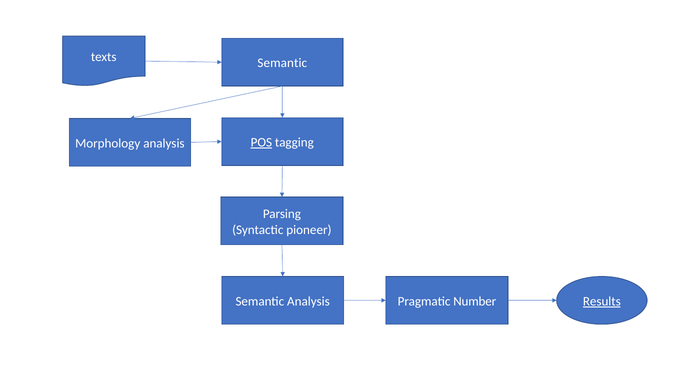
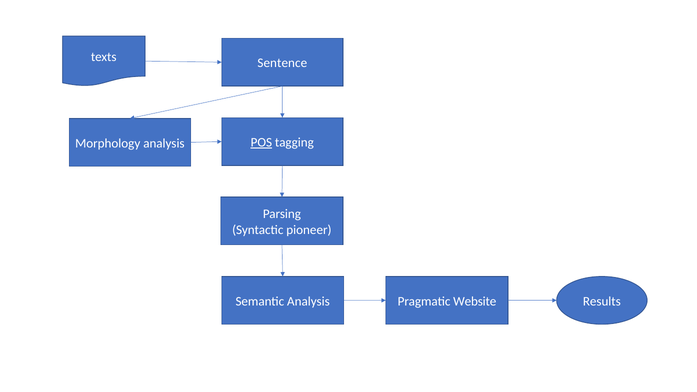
Semantic: Semantic -> Sentence (282, 63)
Number: Number -> Website (475, 301)
Results underline: present -> none (602, 301)
